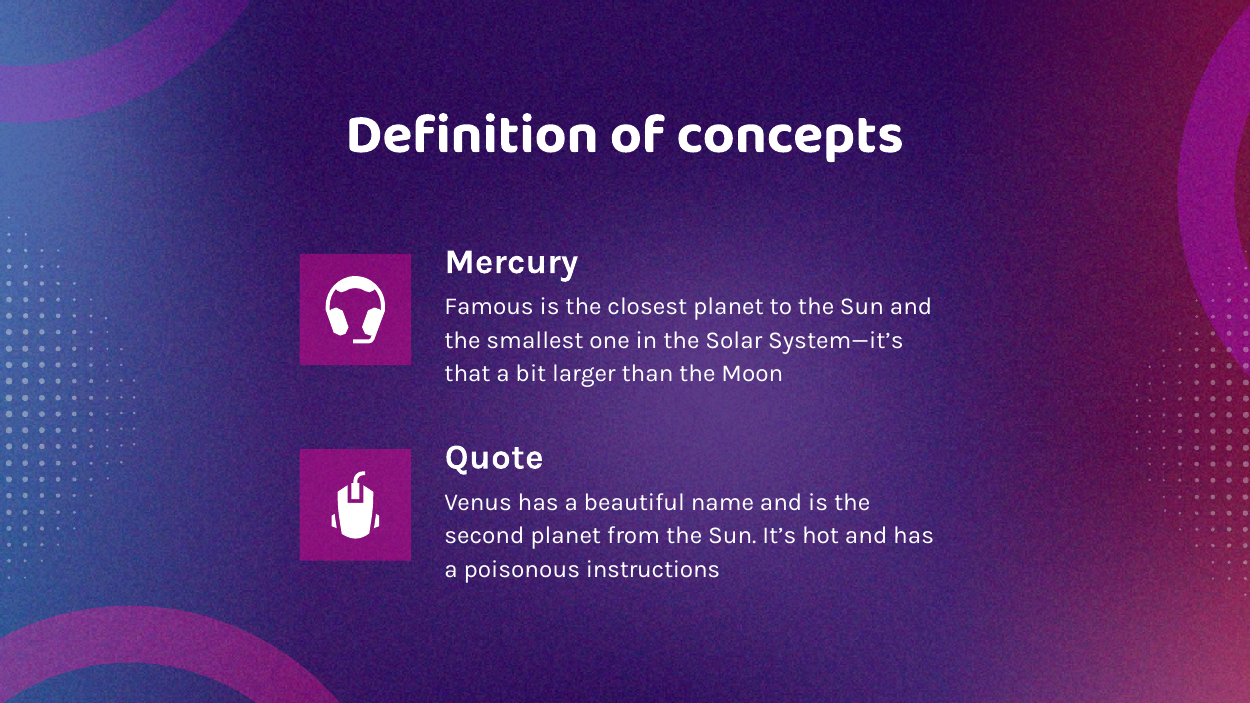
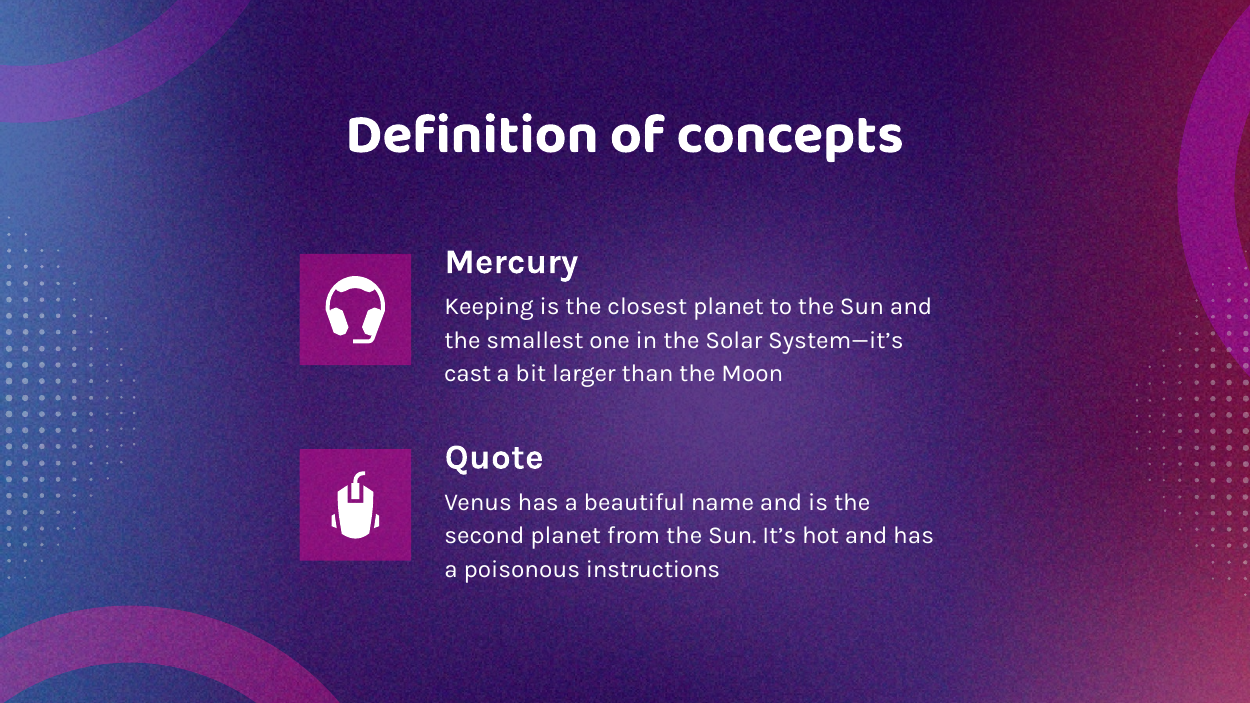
Famous: Famous -> Keeping (489, 307)
that: that -> cast (468, 374)
